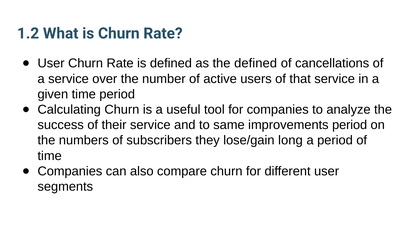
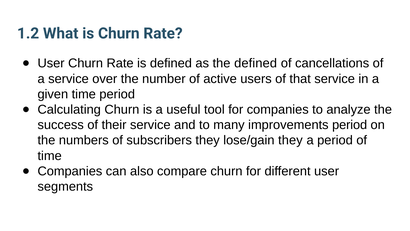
same: same -> many (229, 125)
lose/gain long: long -> they (290, 140)
